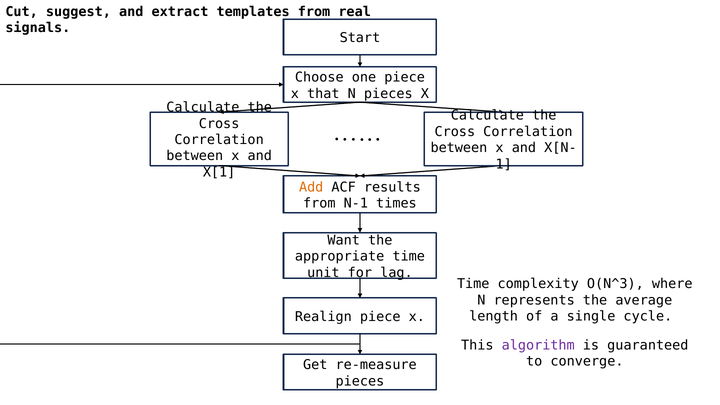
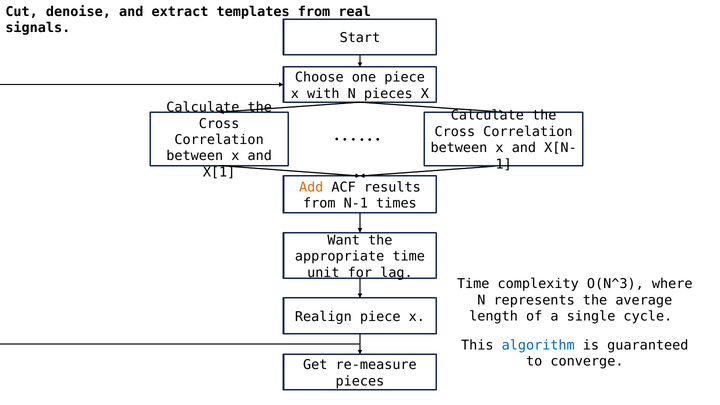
suggest: suggest -> denoise (78, 12)
that: that -> with (323, 94)
algorithm colour: purple -> blue (538, 345)
